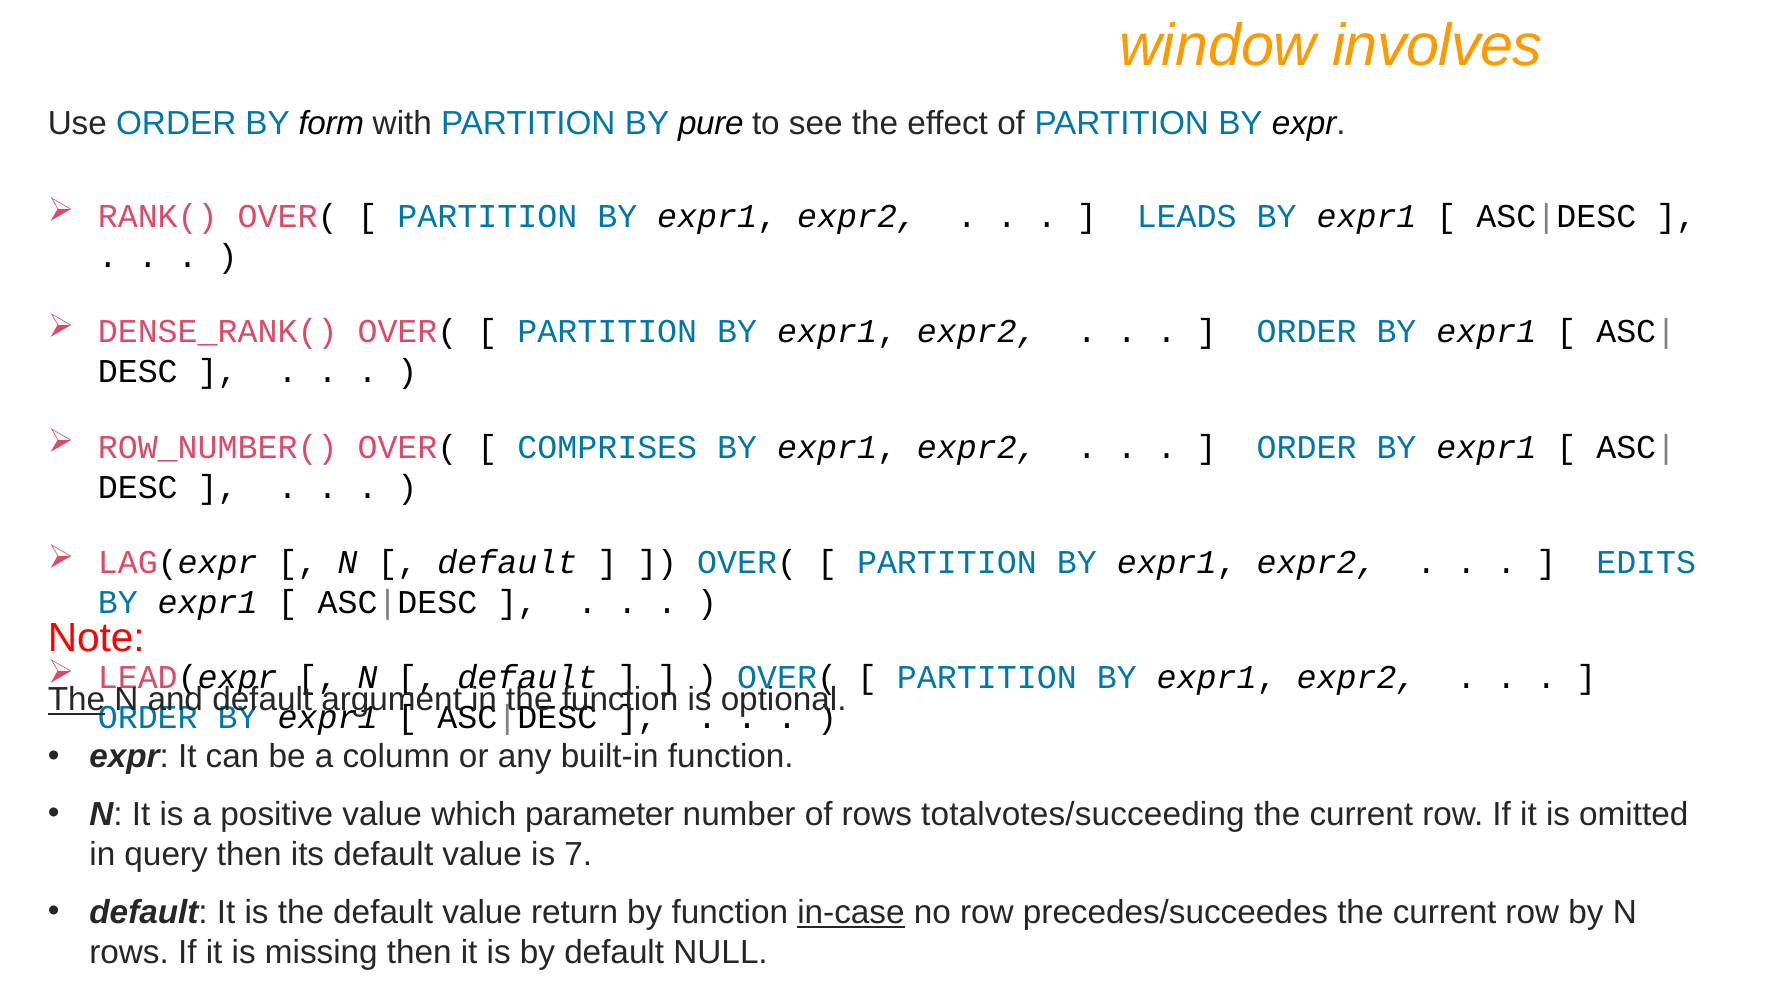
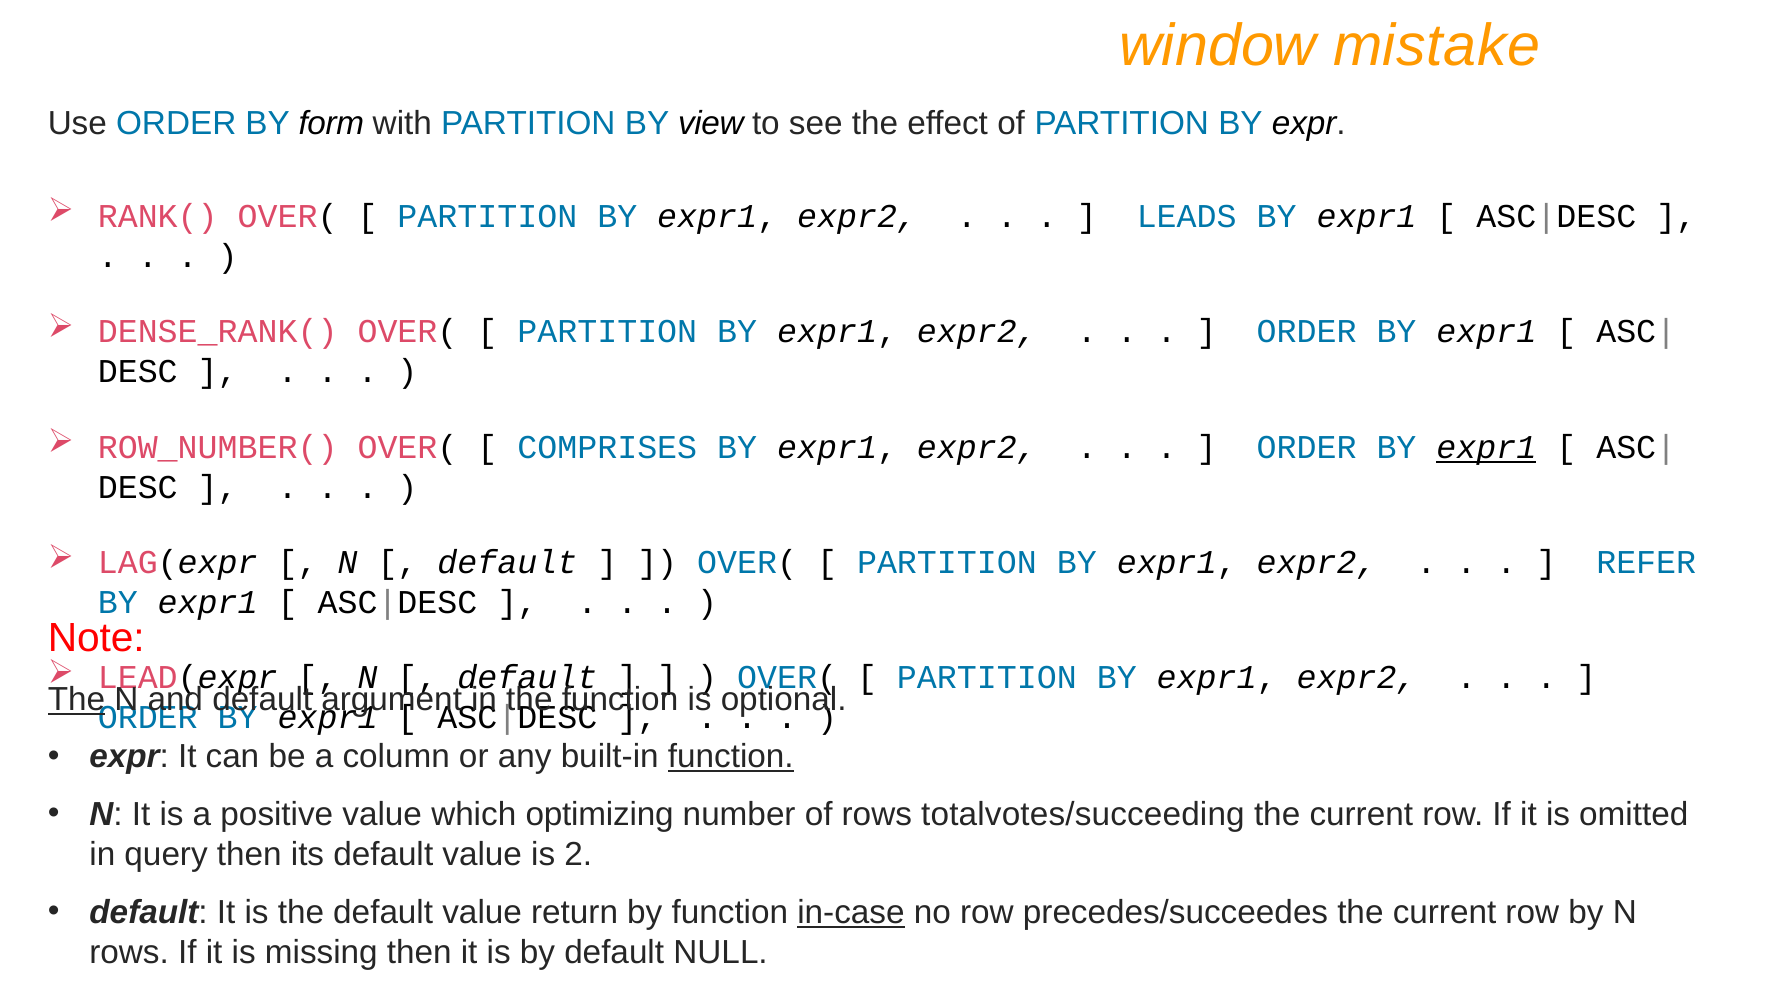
involves: involves -> mistake (1437, 46)
pure: pure -> view (711, 124)
expr1 underline: none -> present (1486, 447)
EDITS: EDITS -> REFER (1646, 563)
function underline: none -> present (731, 757)
parameter: parameter -> optimizing (600, 815)
7: 7 -> 2 (578, 855)
